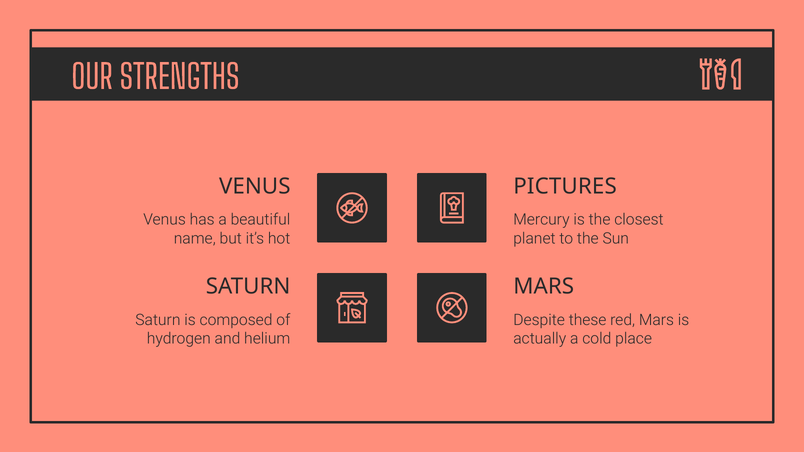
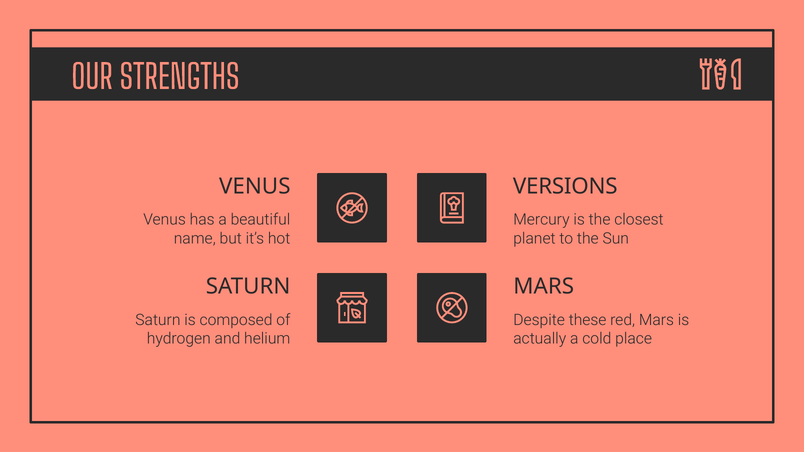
PICTURES: PICTURES -> VERSIONS (565, 186)
